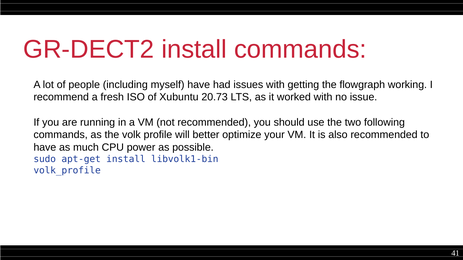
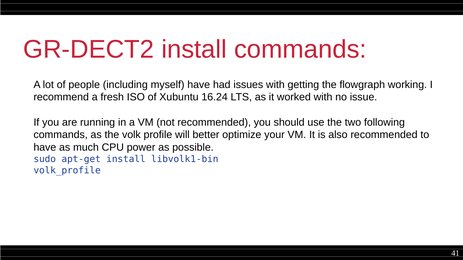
20.73: 20.73 -> 16.24 (215, 97)
